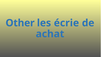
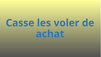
Other: Other -> Casse (20, 23)
écrie: écrie -> voler (66, 23)
